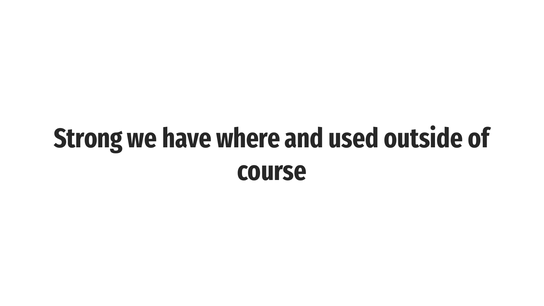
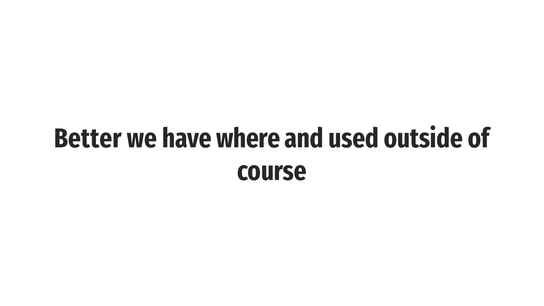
Strong: Strong -> Better (88, 139)
